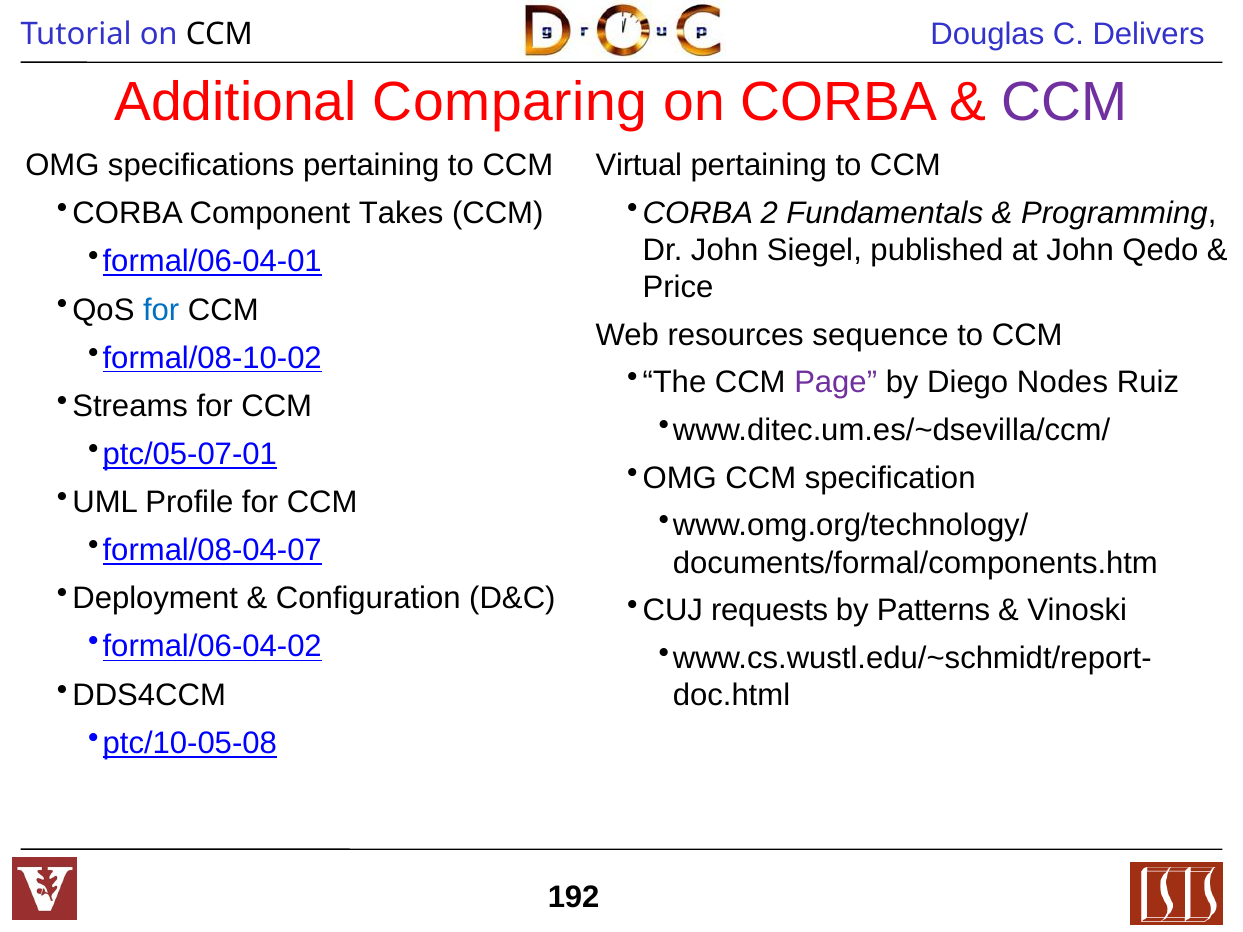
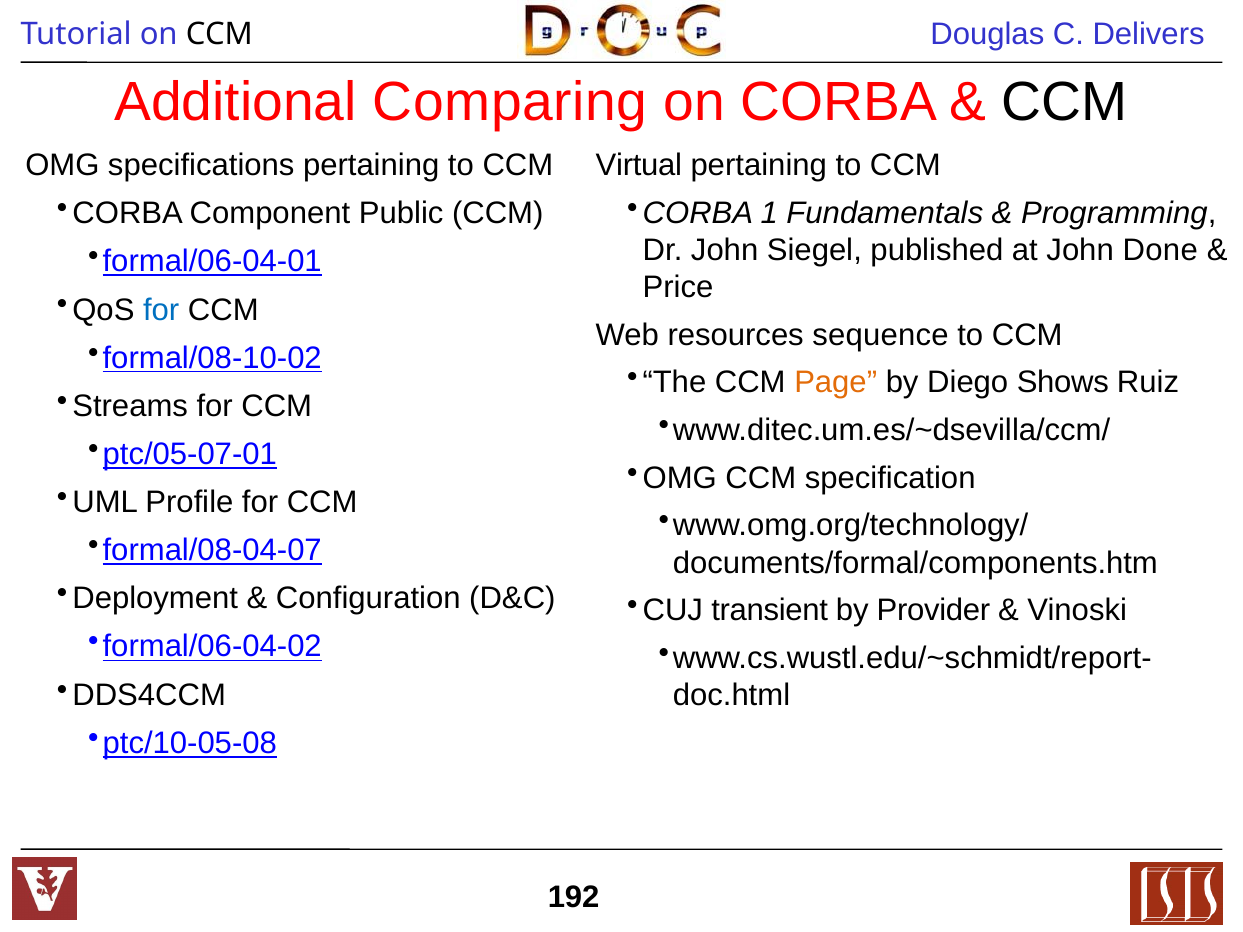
CCM colour: purple -> black (1065, 102)
2: 2 -> 1 (769, 213)
Takes: Takes -> Public (401, 214)
Qedo: Qedo -> Done (1160, 250)
Page colour: purple -> orange (836, 383)
Nodes: Nodes -> Shows (1063, 383)
requests: requests -> transient (770, 611)
Patterns: Patterns -> Provider (933, 611)
